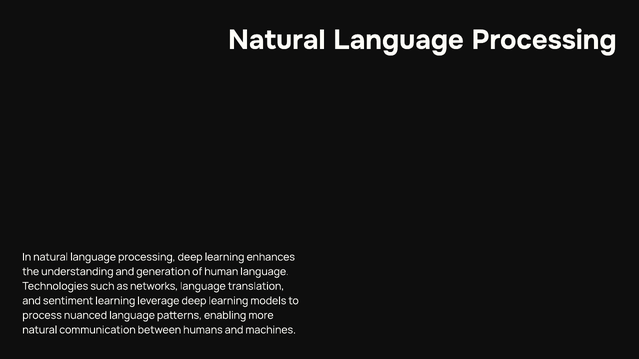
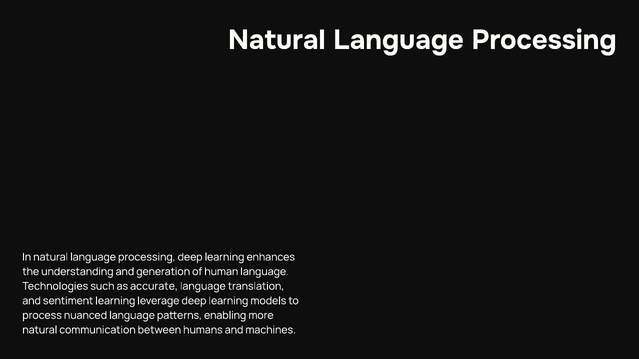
networks: networks -> accurate (154, 287)
